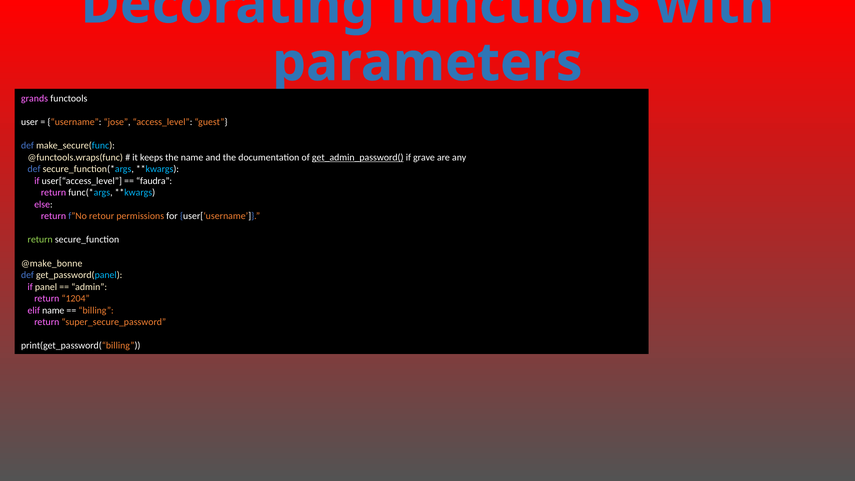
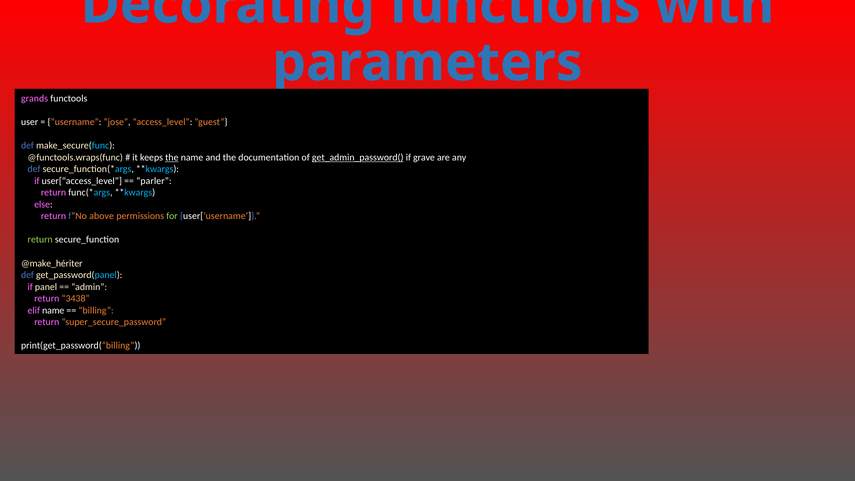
the underline: none -> present (172, 157)
faudra: faudra -> parler (154, 181)
retour: retour -> above (102, 216)
for colour: white -> light green (172, 216)
@make_bonne: @make_bonne -> @make_hériter (52, 263)
1204: 1204 -> 3438 (76, 299)
